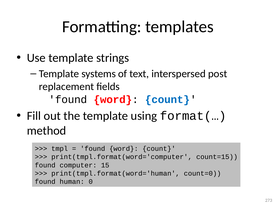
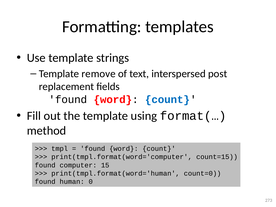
systems: systems -> remove (99, 74)
